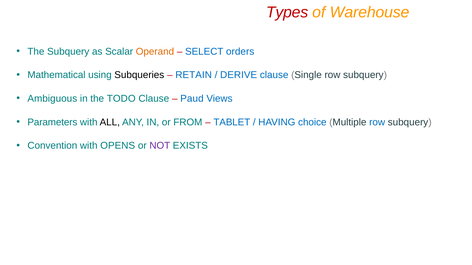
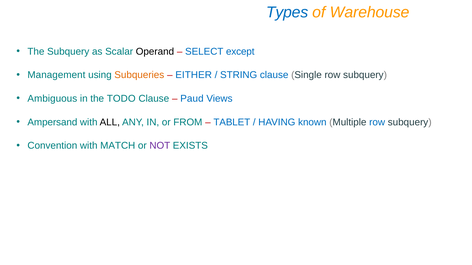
Types colour: red -> blue (287, 12)
Operand colour: orange -> black (155, 52)
orders: orders -> except (240, 52)
Mathematical: Mathematical -> Management (56, 75)
Subqueries colour: black -> orange (139, 75)
RETAIN: RETAIN -> EITHER (194, 75)
DERIVE: DERIVE -> STRING (239, 75)
Parameters: Parameters -> Ampersand (52, 122)
choice: choice -> known (312, 122)
OPENS: OPENS -> MATCH (118, 146)
